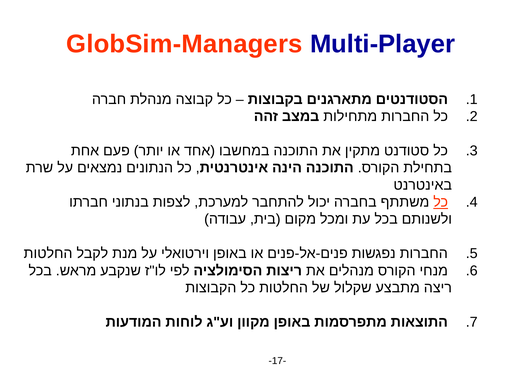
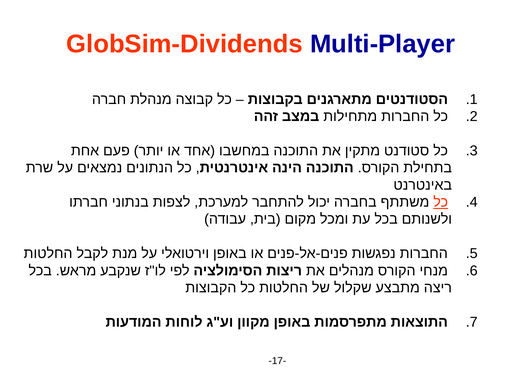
GlobSim-Managers: GlobSim-Managers -> GlobSim-Dividends (184, 44)
